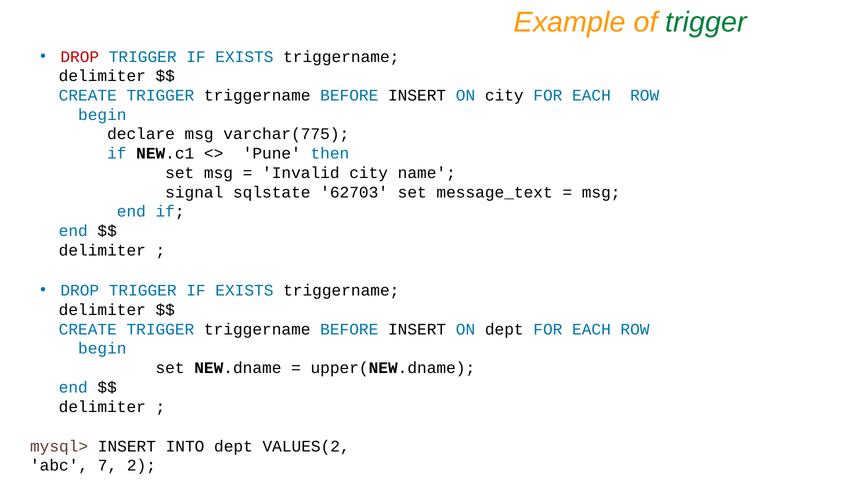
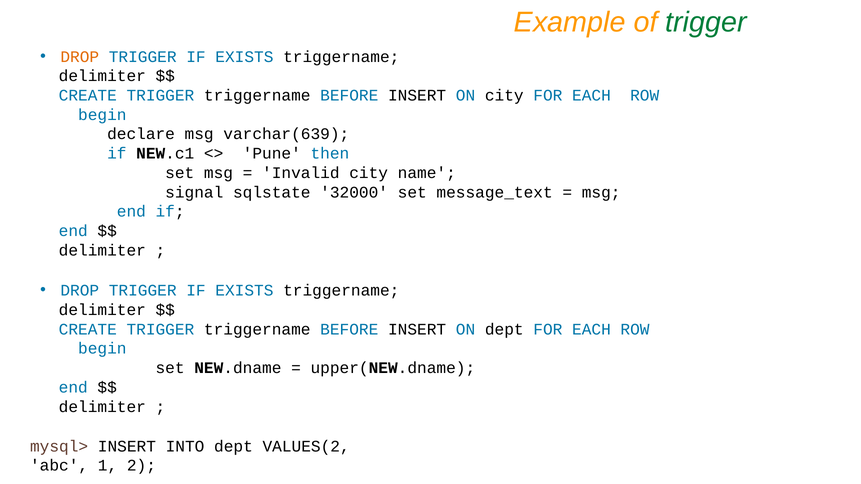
DROP colour: red -> orange (80, 57)
varchar(775: varchar(775 -> varchar(639 (286, 134)
62703: 62703 -> 32000 (354, 192)
7: 7 -> 1 (108, 466)
